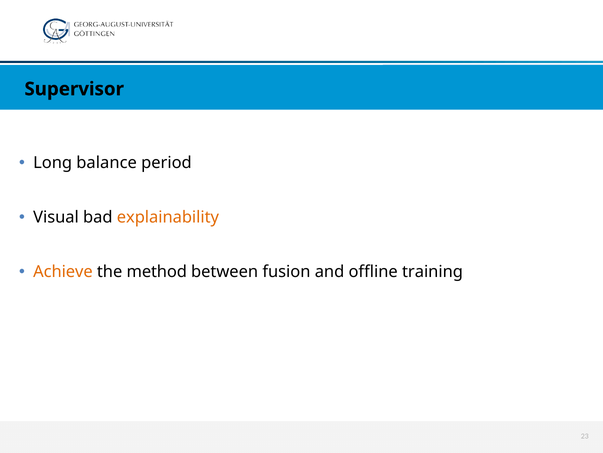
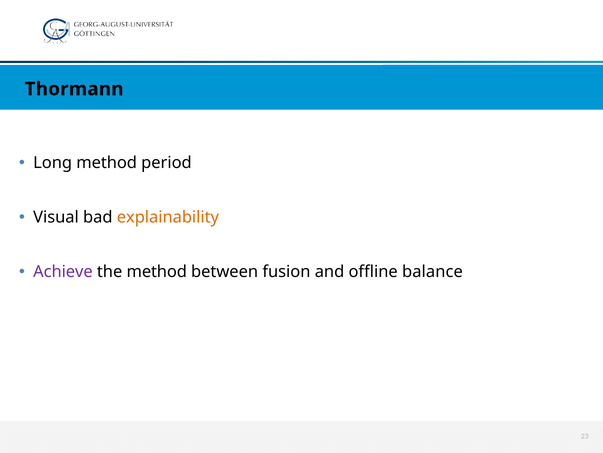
Supervisor: Supervisor -> Thormann (74, 89)
Long balance: balance -> method (107, 163)
Achieve colour: orange -> purple (63, 271)
training: training -> balance (432, 271)
